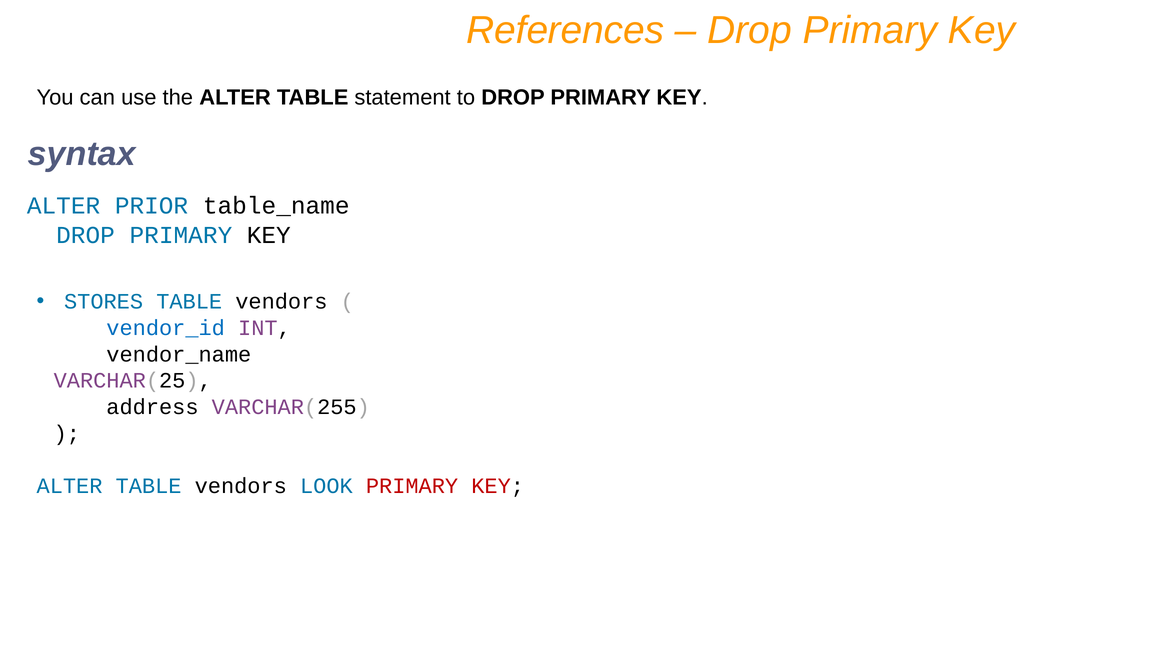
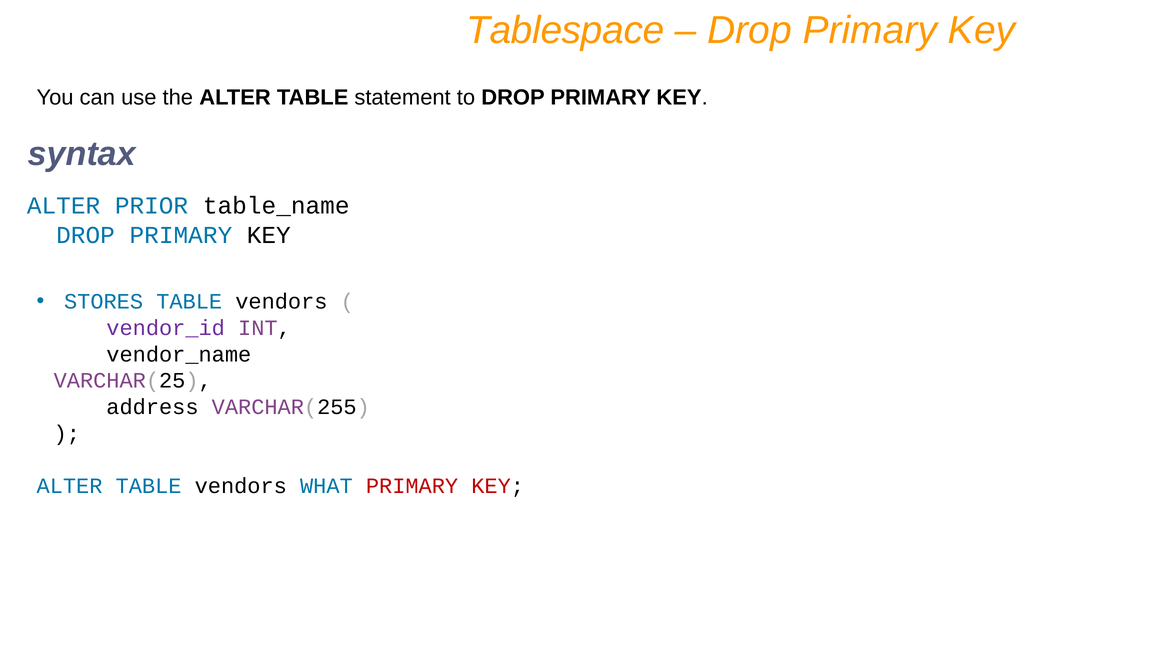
References: References -> Tablespace (565, 30)
vendor_id colour: blue -> purple (166, 328)
LOOK: LOOK -> WHAT (326, 487)
